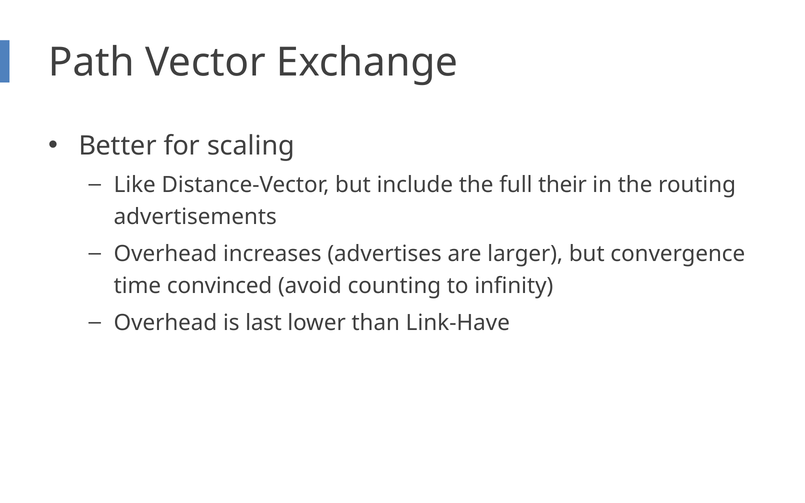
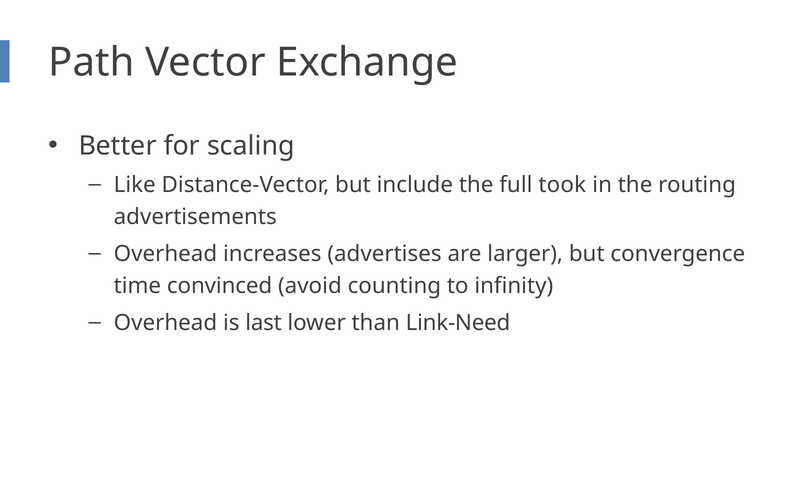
their: their -> took (562, 185)
Link-Have: Link-Have -> Link-Need (458, 323)
